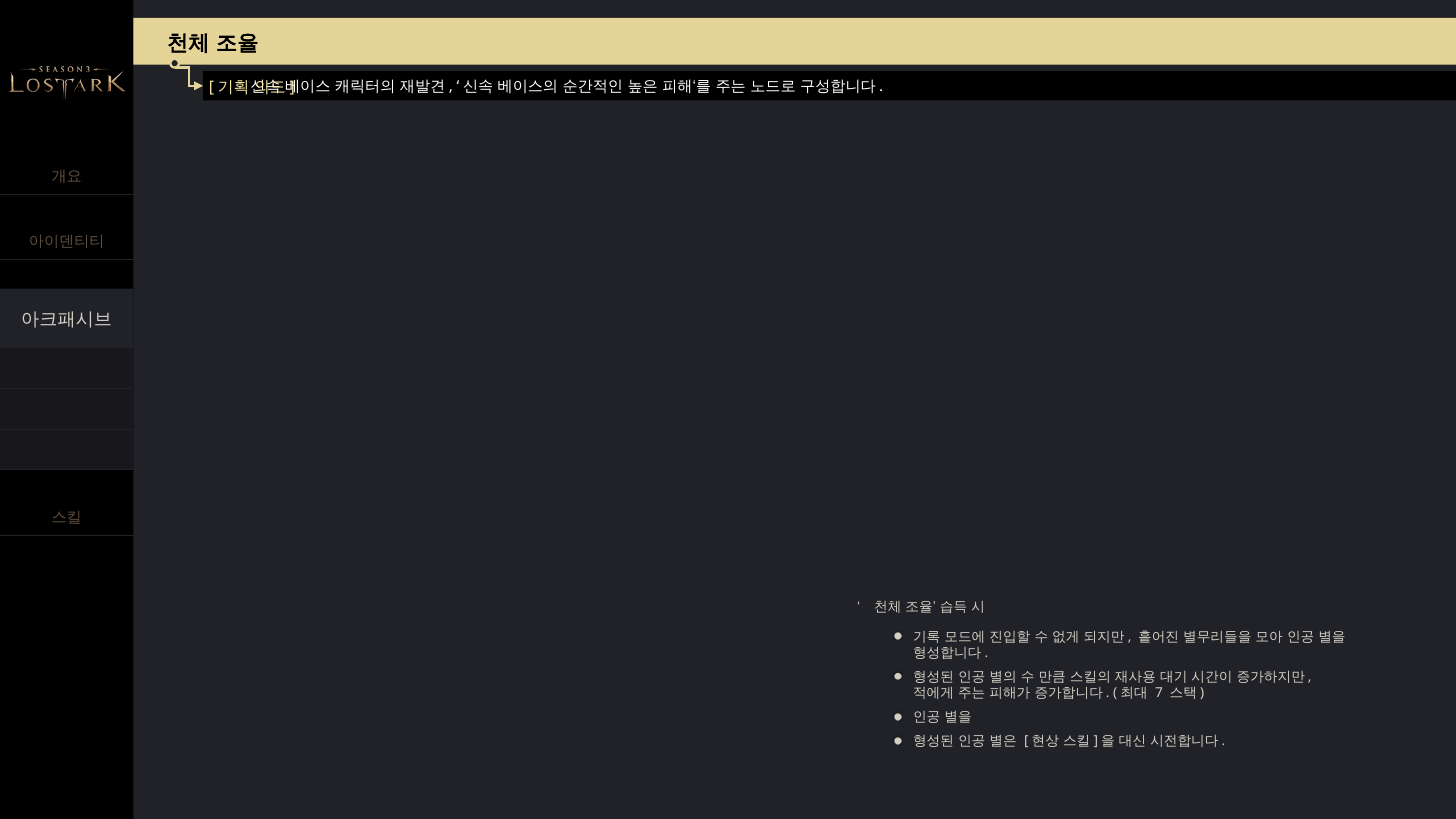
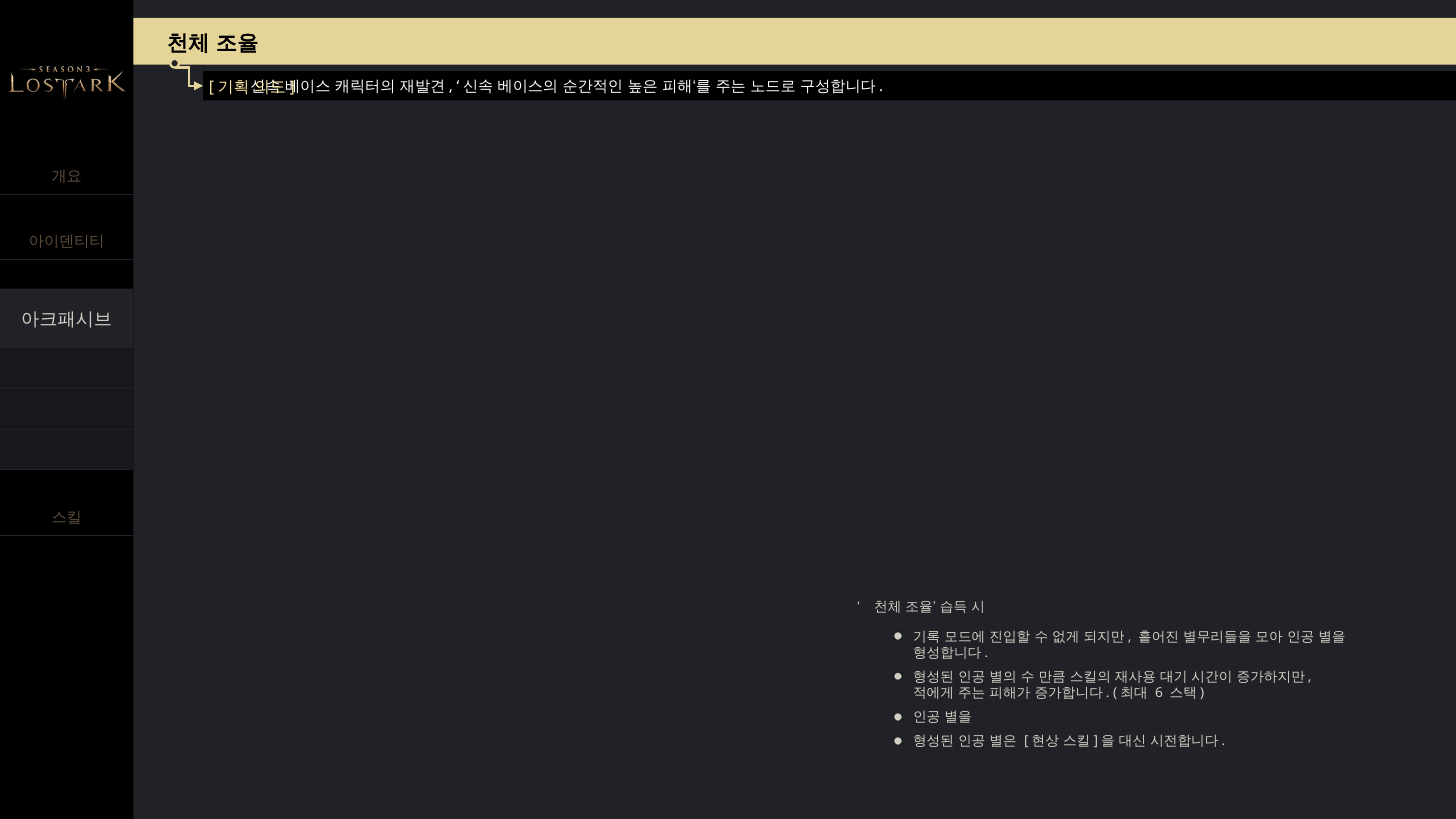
7: 7 -> 6 (1159, 693)
